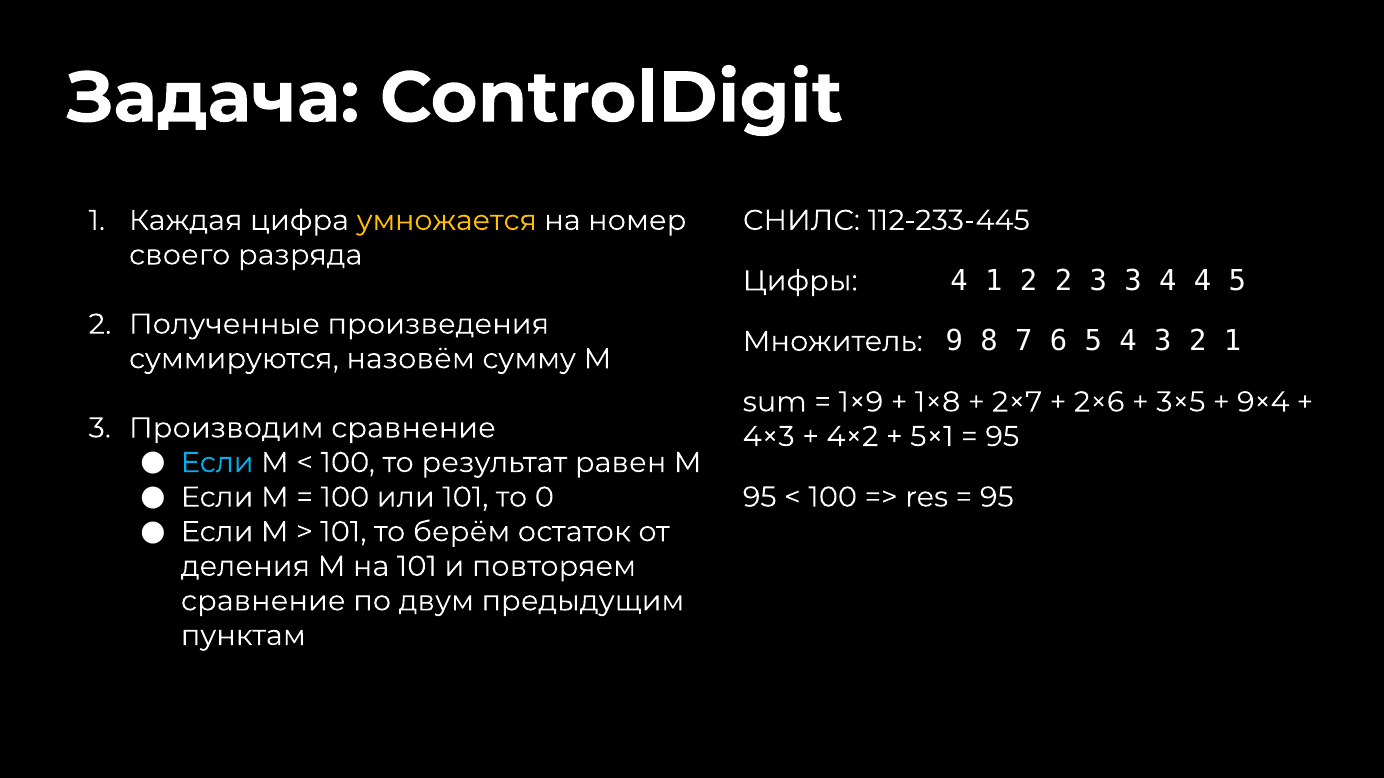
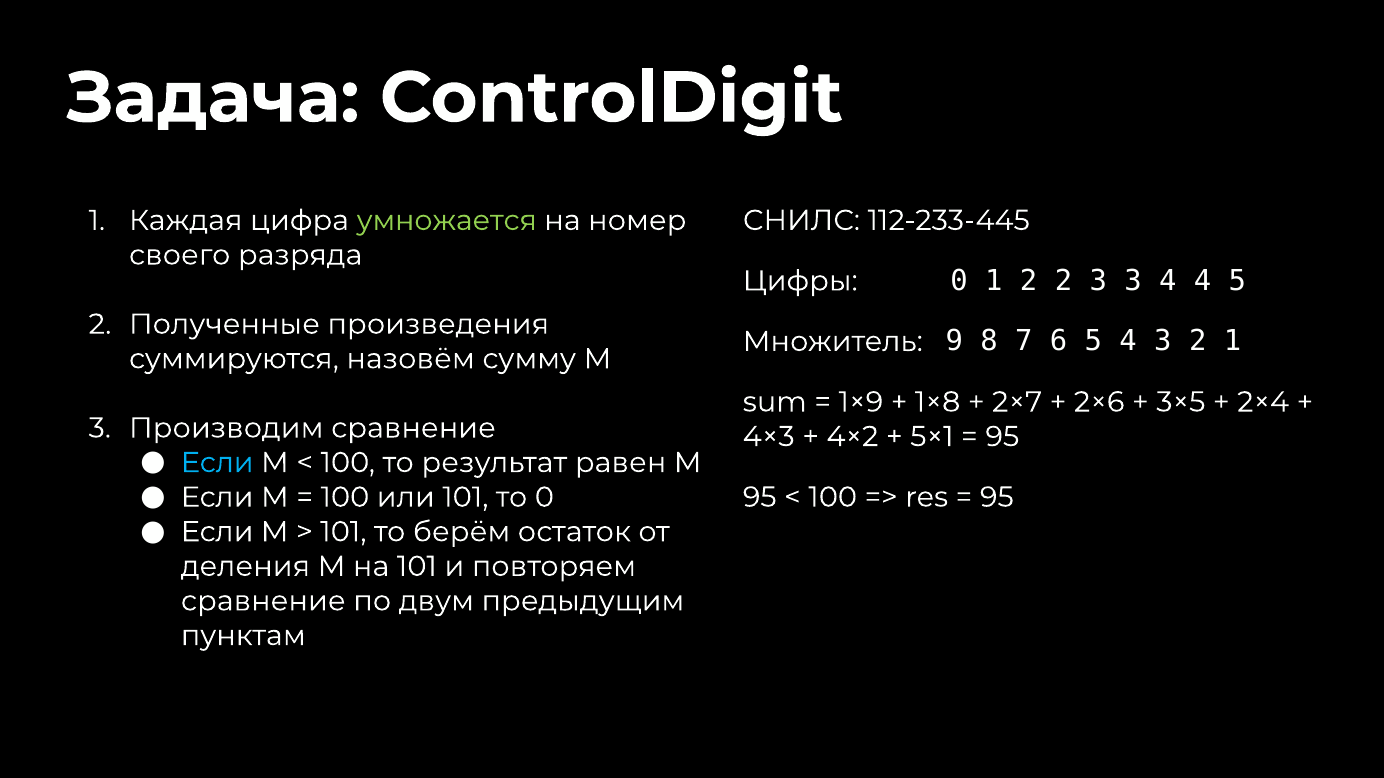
умножается colour: yellow -> light green (447, 221)
Цифры 4: 4 -> 0 (959, 281)
9×4: 9×4 -> 2×4 (1263, 402)
